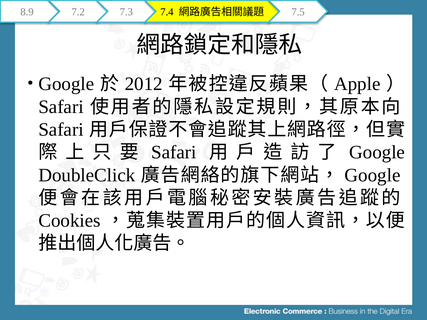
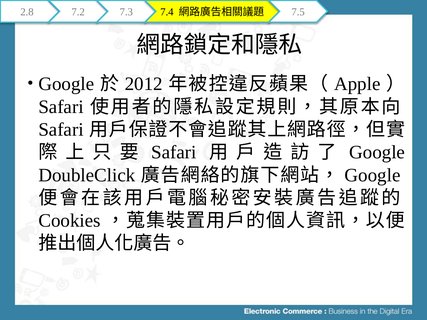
8.9: 8.9 -> 2.8 (27, 12)
